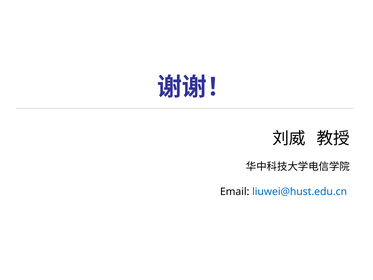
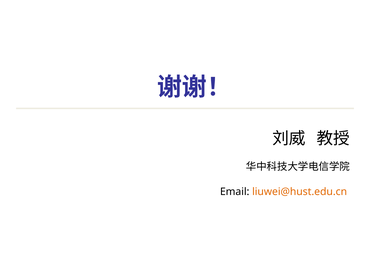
liuwei@hust.edu.cn colour: blue -> orange (300, 192)
